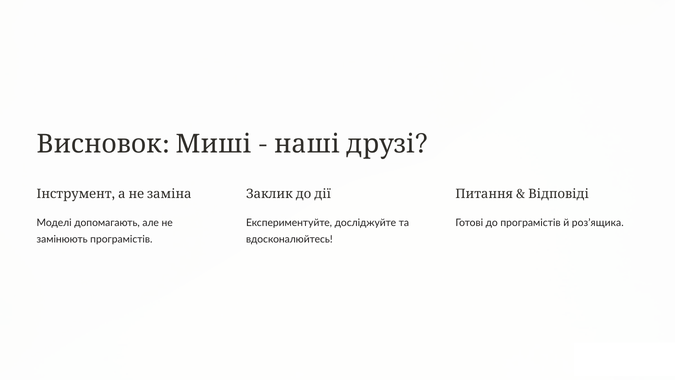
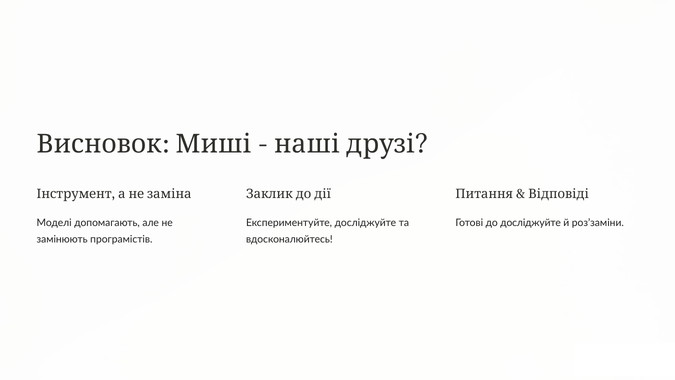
до програмістів: програмістів -> досліджуйте (531, 222)
роз’ящика: роз’ящика -> роз’заміни (598, 222)
